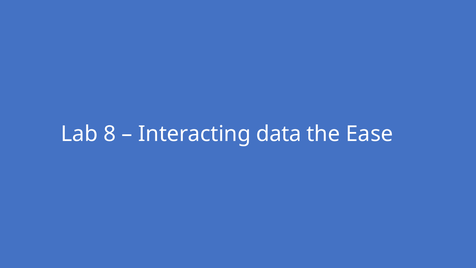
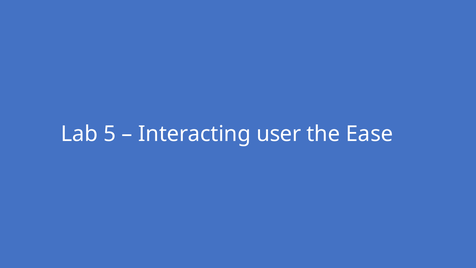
8: 8 -> 5 (110, 134)
data: data -> user (279, 134)
